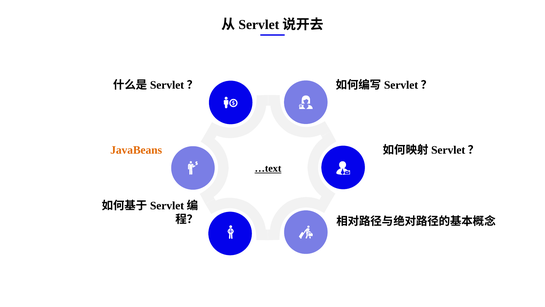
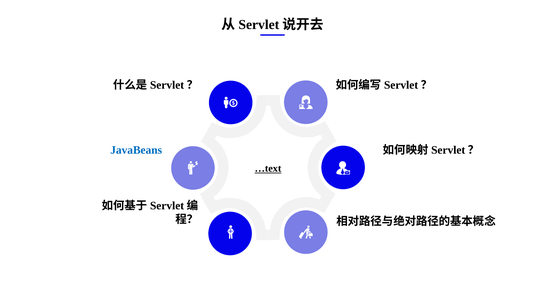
JavaBeans colour: orange -> blue (136, 150)
